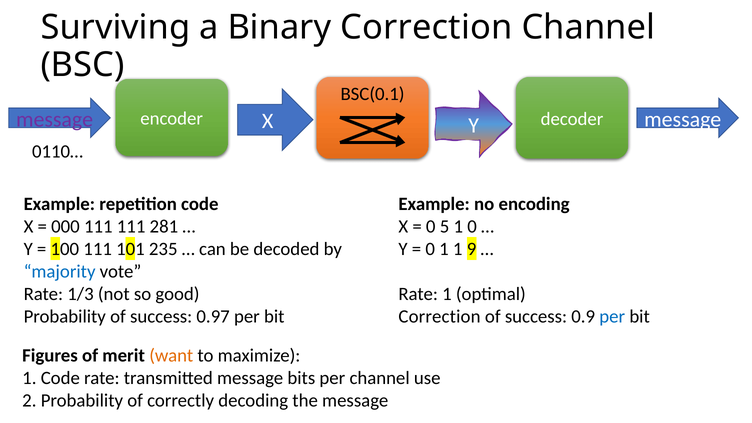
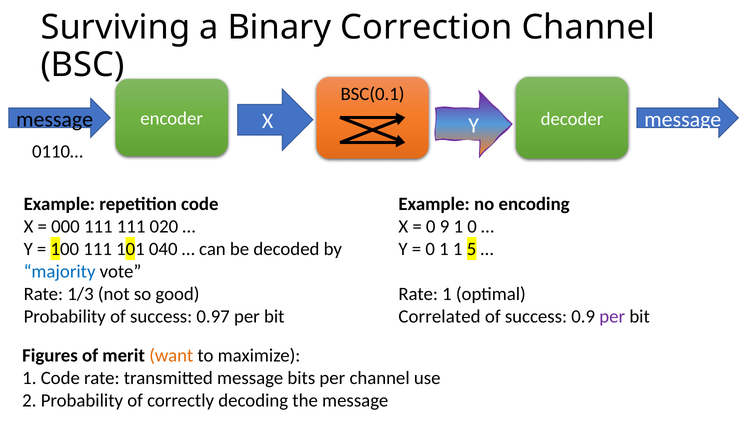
message colour: purple -> black (55, 119)
281: 281 -> 020 (164, 226)
5: 5 -> 9 (445, 226)
235: 235 -> 040 (163, 249)
9: 9 -> 5 (472, 249)
Correction: Correction -> Correlated (440, 317)
per colour: blue -> purple (612, 317)
